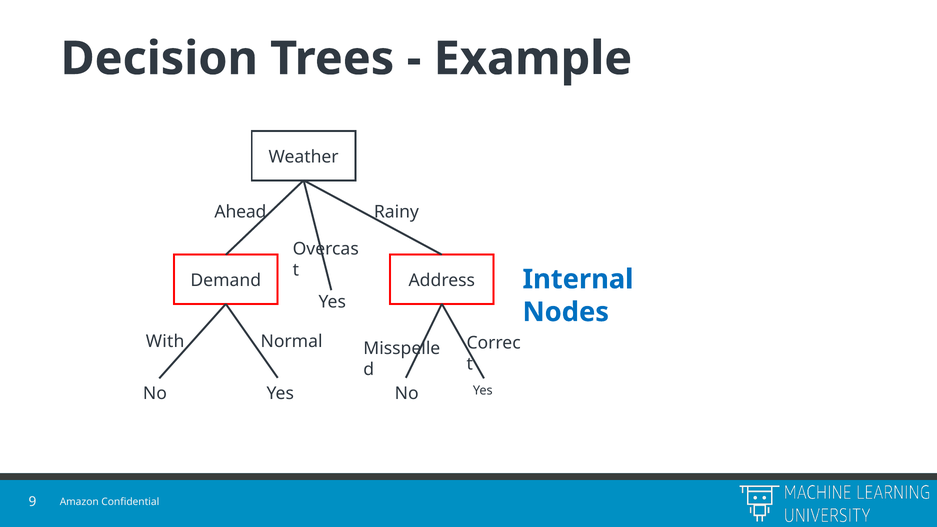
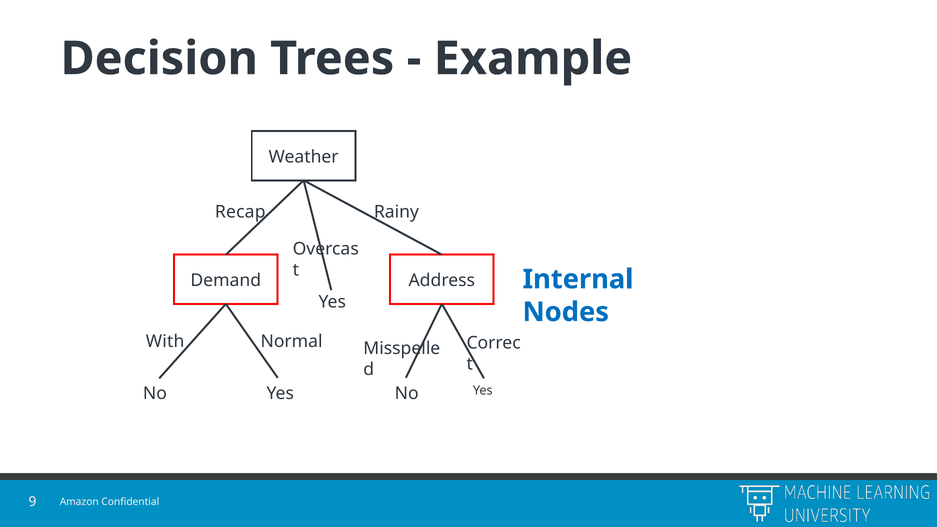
Ahead: Ahead -> Recap (240, 212)
